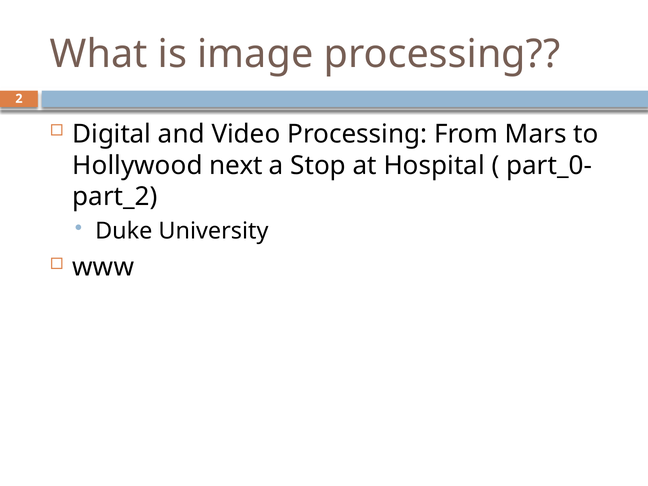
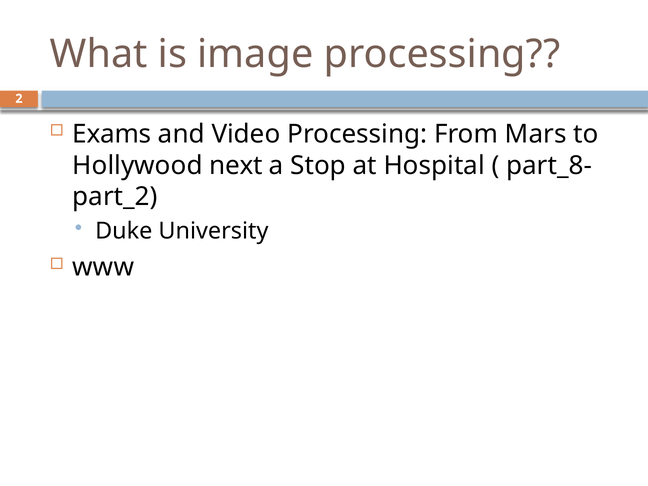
Digital: Digital -> Exams (112, 134)
part_0-: part_0- -> part_8- (549, 165)
